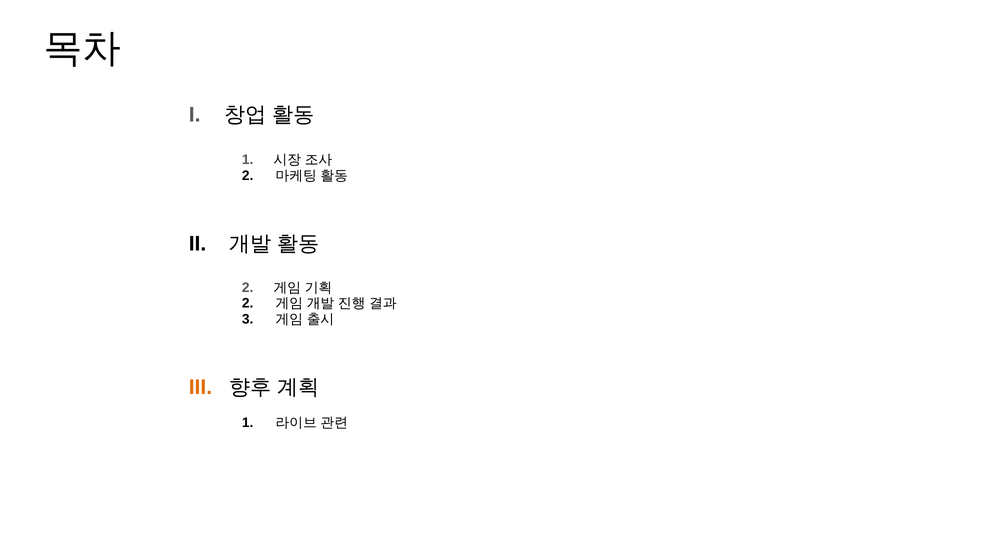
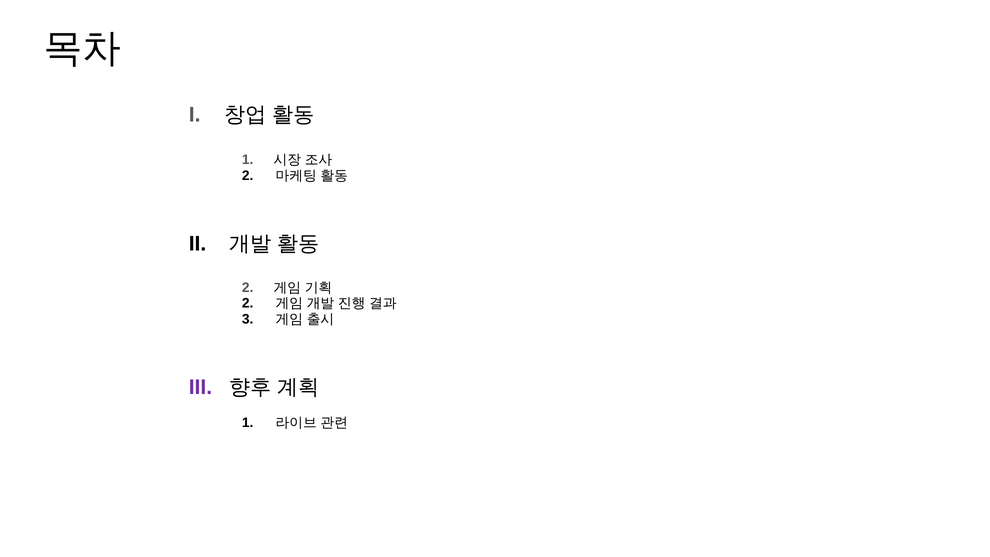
III colour: orange -> purple (200, 387)
